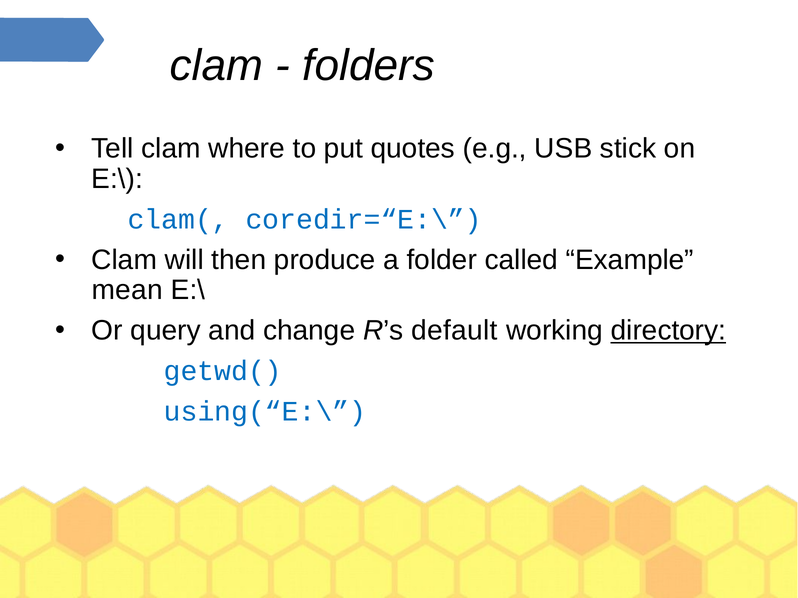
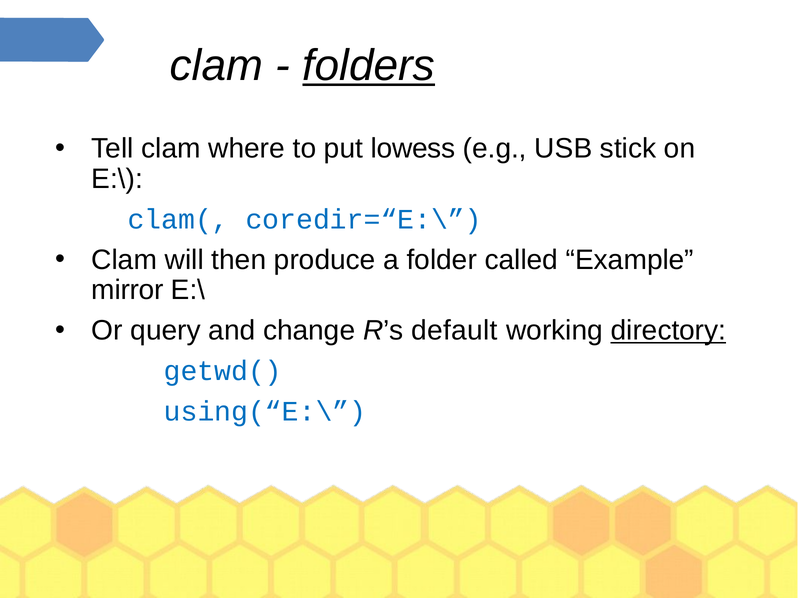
folders underline: none -> present (369, 66)
quotes: quotes -> lowess (413, 149)
mean: mean -> mirror (127, 290)
